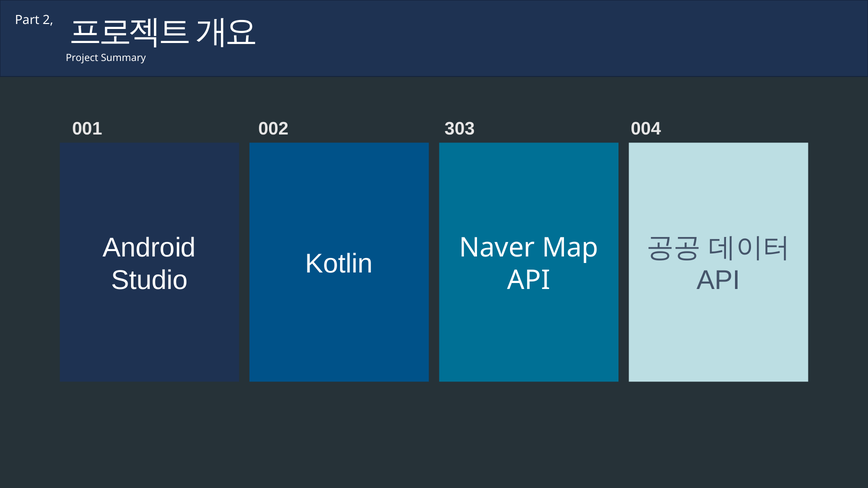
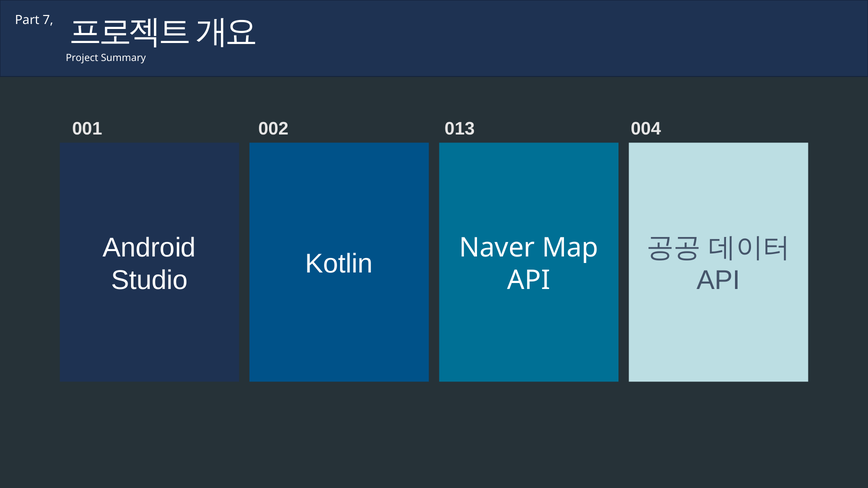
2: 2 -> 7 (48, 20)
303: 303 -> 013 (460, 129)
